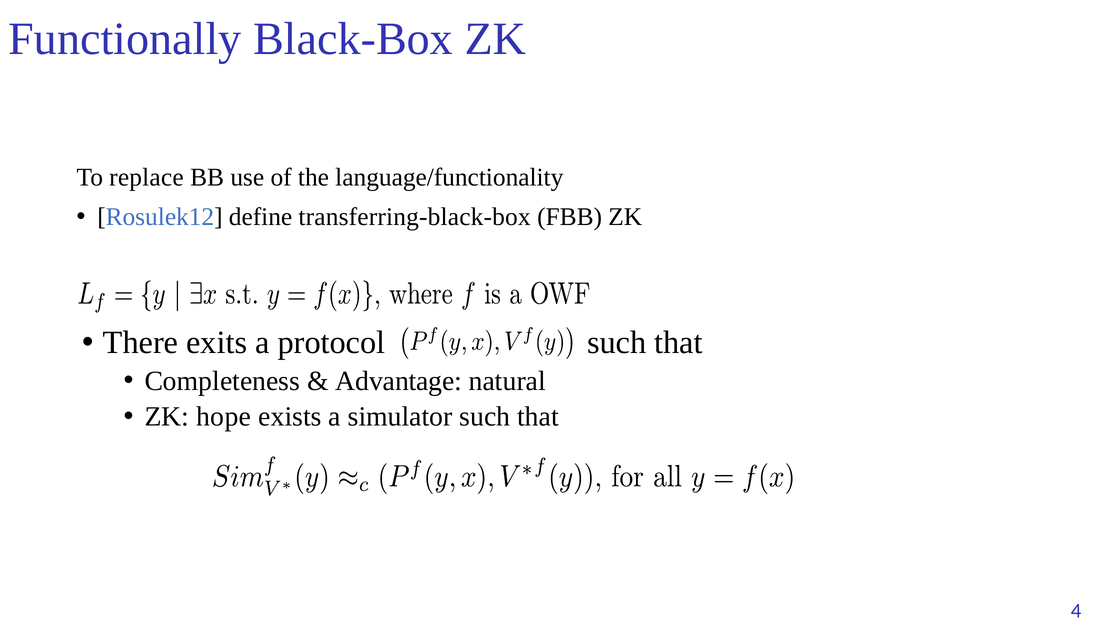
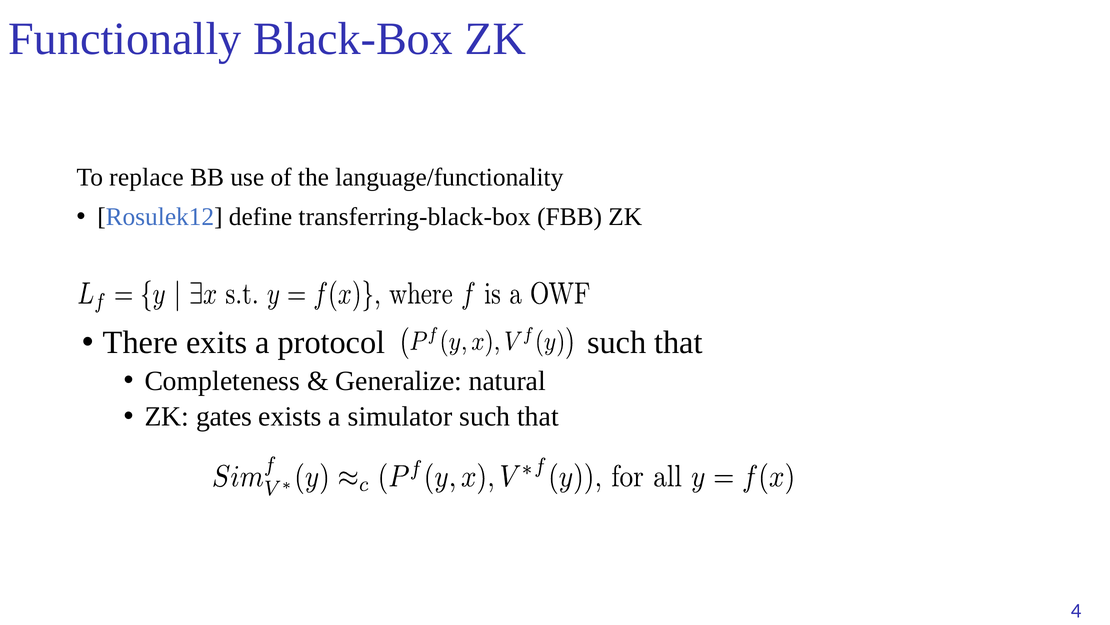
Advantage: Advantage -> Generalize (399, 381)
hope: hope -> gates (224, 416)
